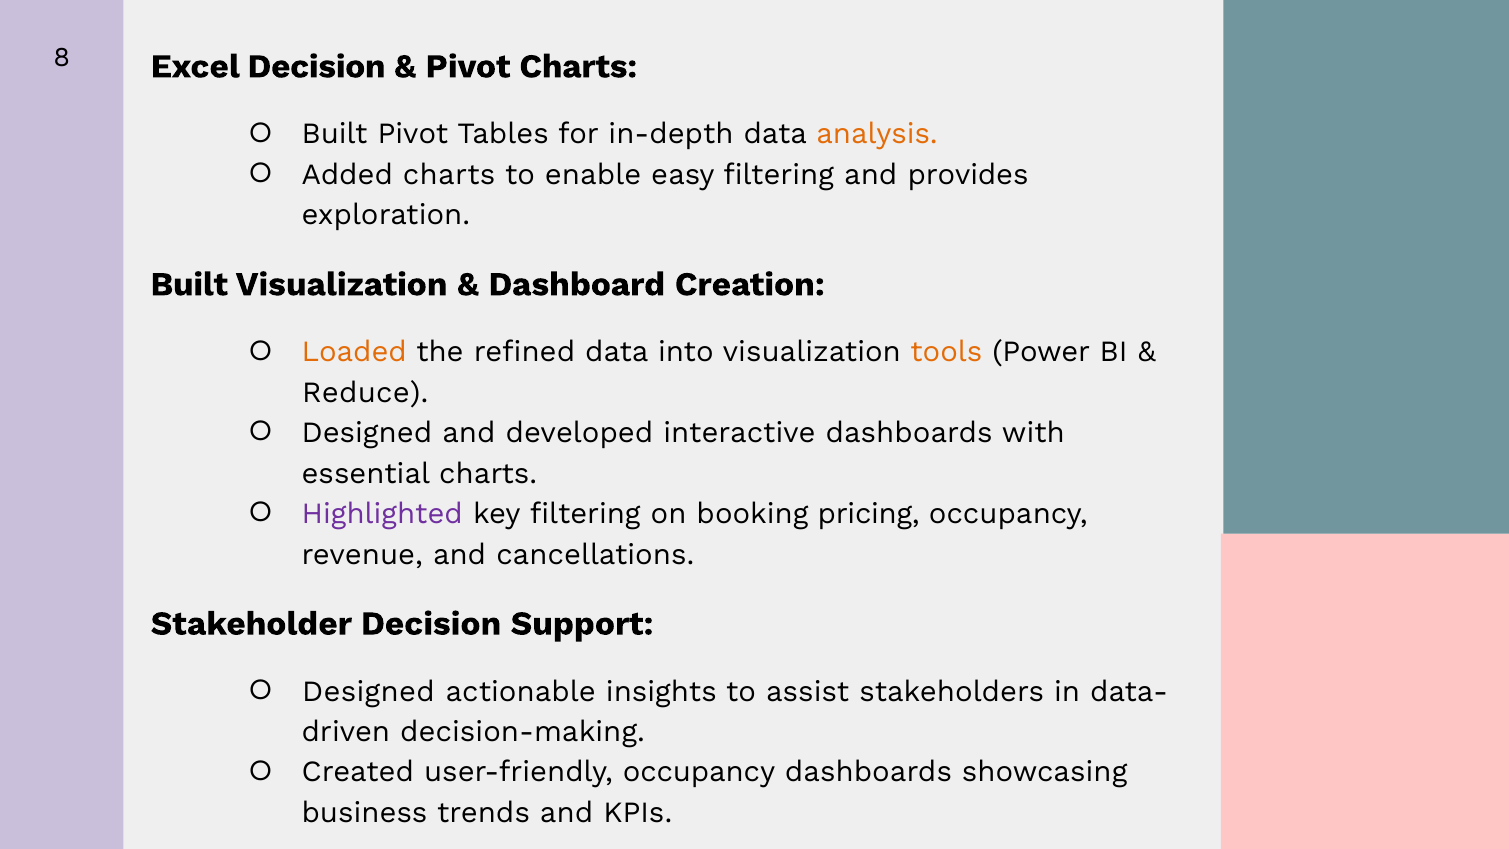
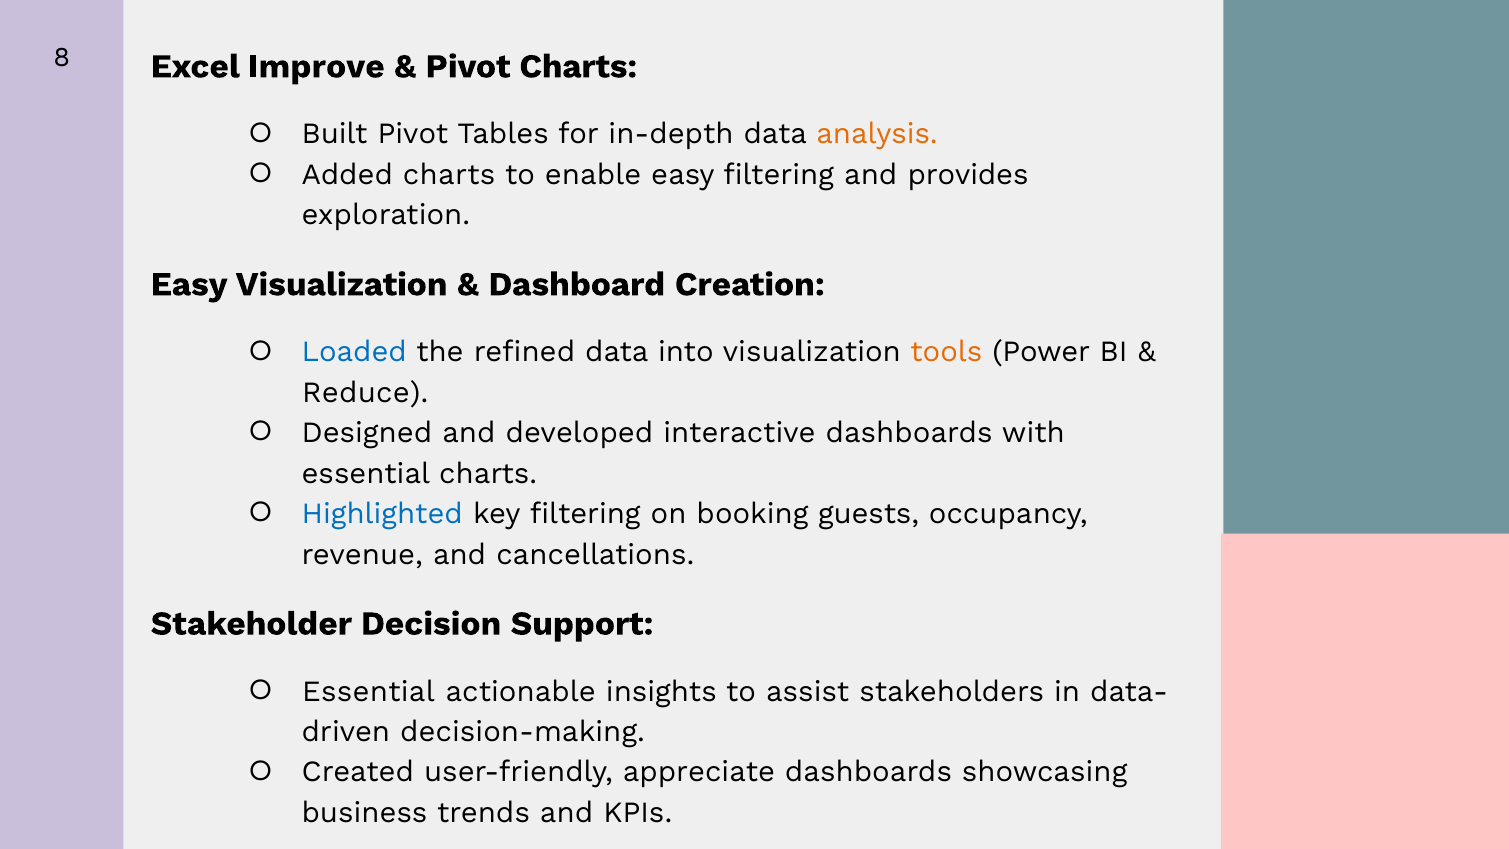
Excel Decision: Decision -> Improve (316, 66)
Built: Built -> Easy (189, 284)
Loaded colour: orange -> blue (354, 352)
Highlighted colour: purple -> blue (382, 514)
pricing: pricing -> guests (869, 514)
Designed: Designed -> Essential (368, 691)
user-friendly occupancy: occupancy -> appreciate (699, 772)
